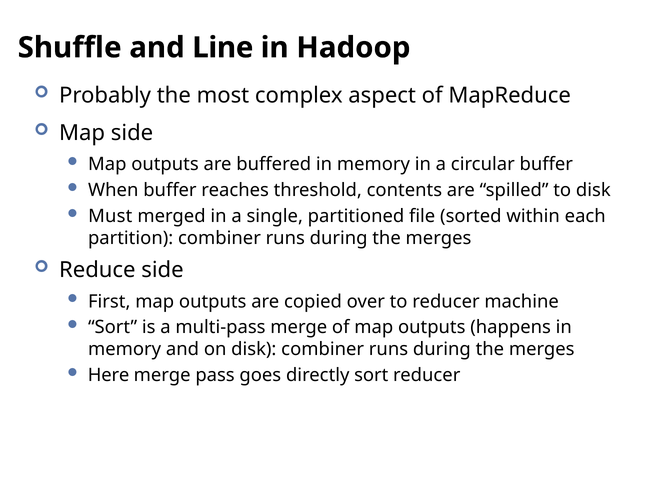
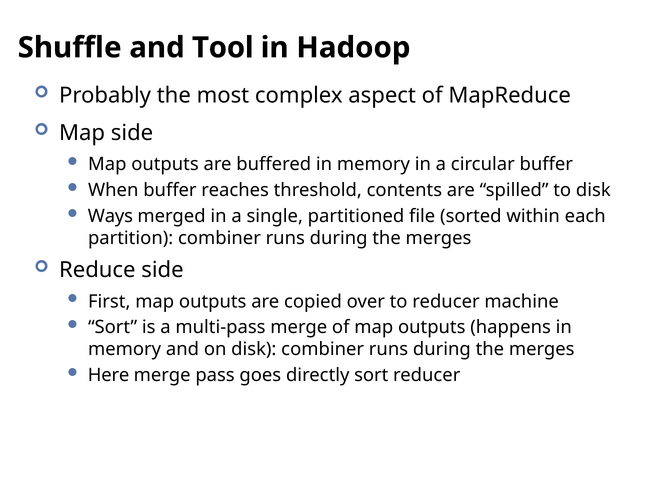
Line: Line -> Tool (223, 48)
Must: Must -> Ways (110, 216)
